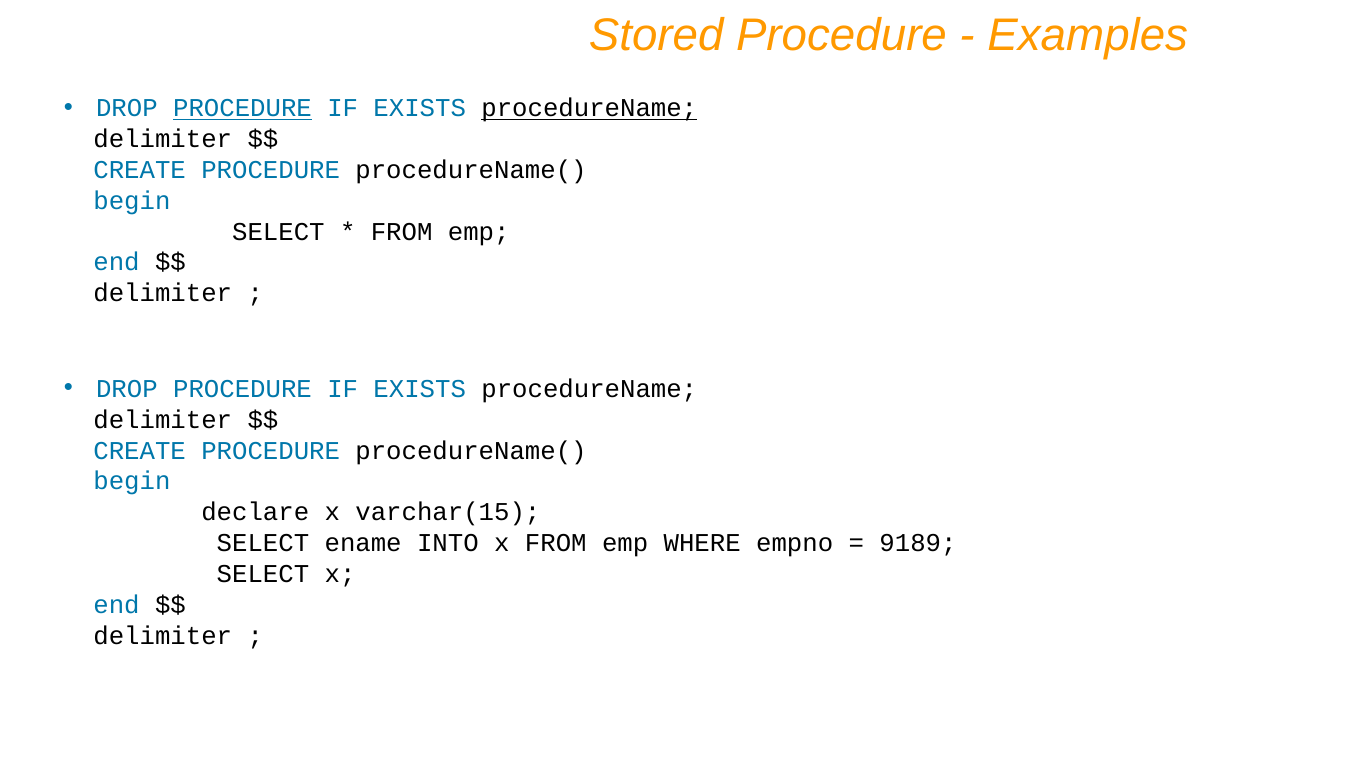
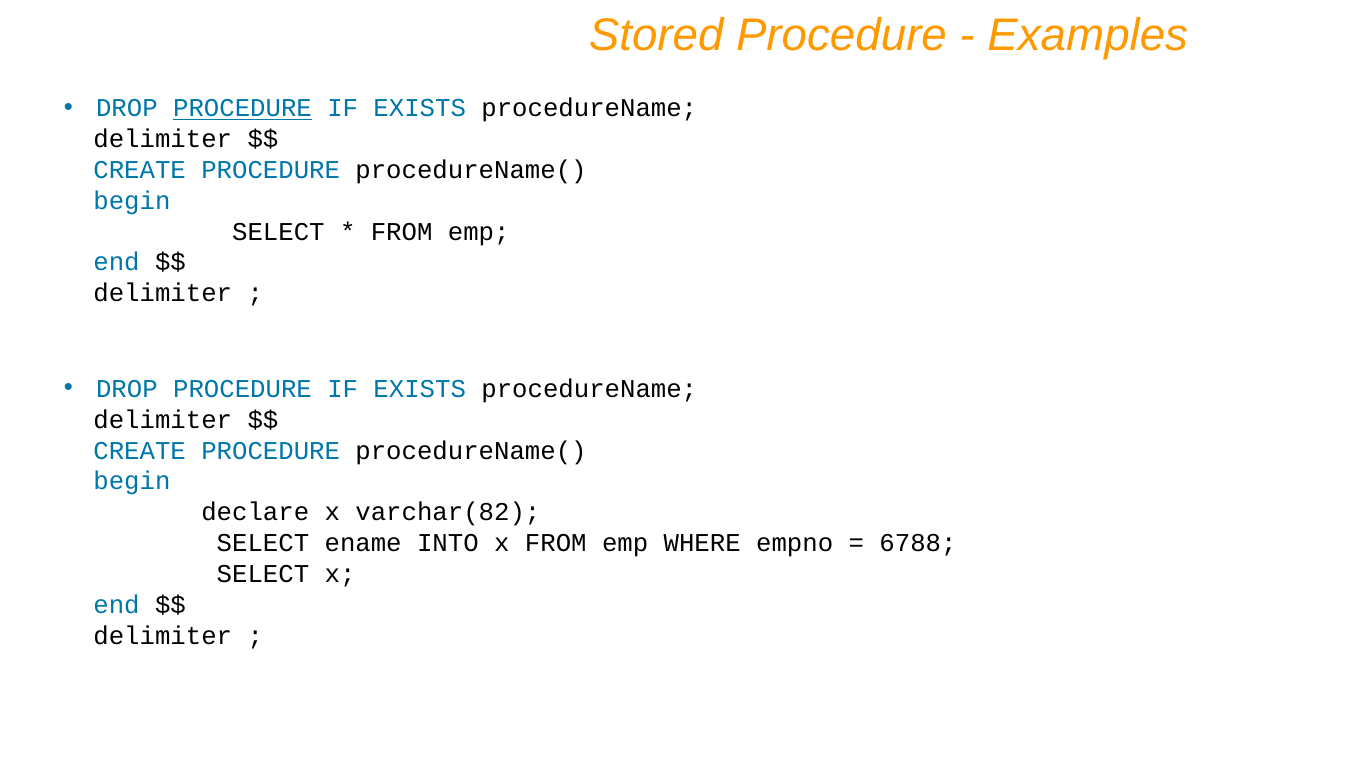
procedureName underline: present -> none (589, 108)
varchar(15: varchar(15 -> varchar(82 (448, 512)
9189: 9189 -> 6788 (918, 543)
